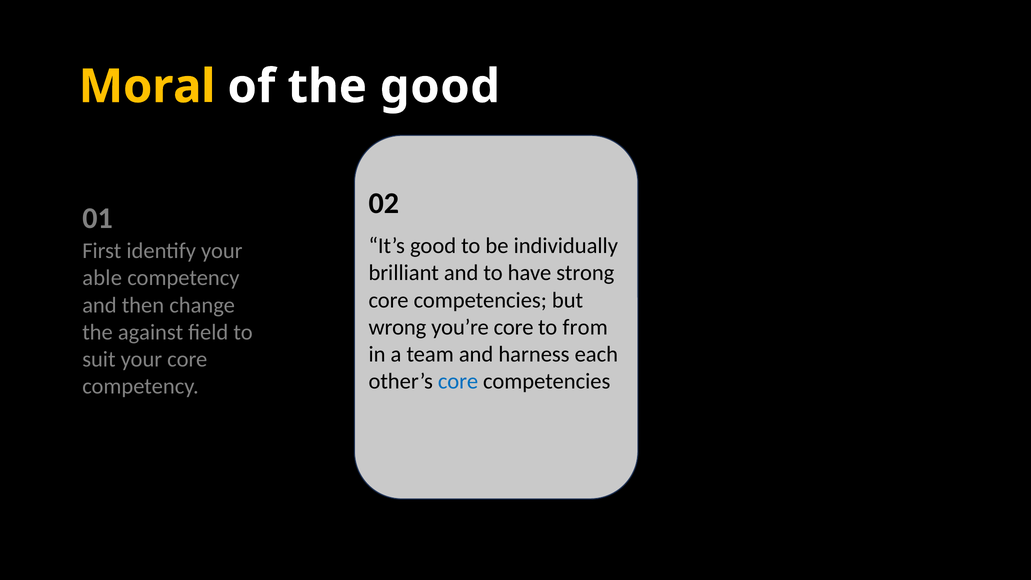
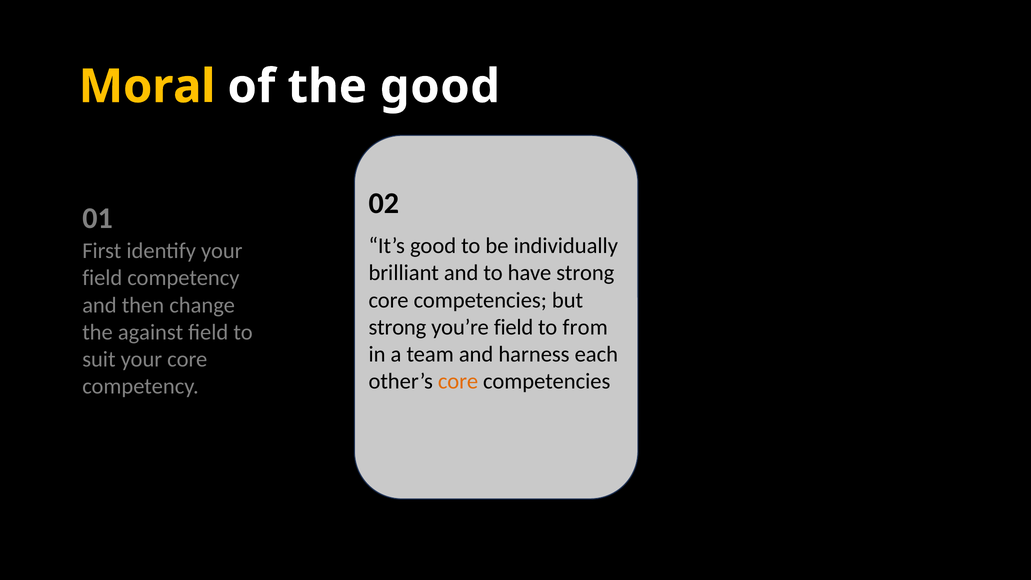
able: able -> field (102, 278)
wrong: wrong -> strong (397, 327)
you’re core: core -> field (514, 327)
core colour: blue -> orange (458, 381)
